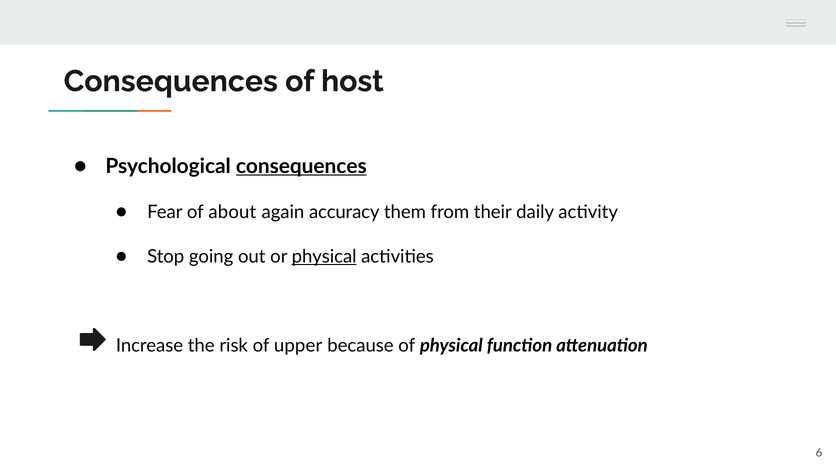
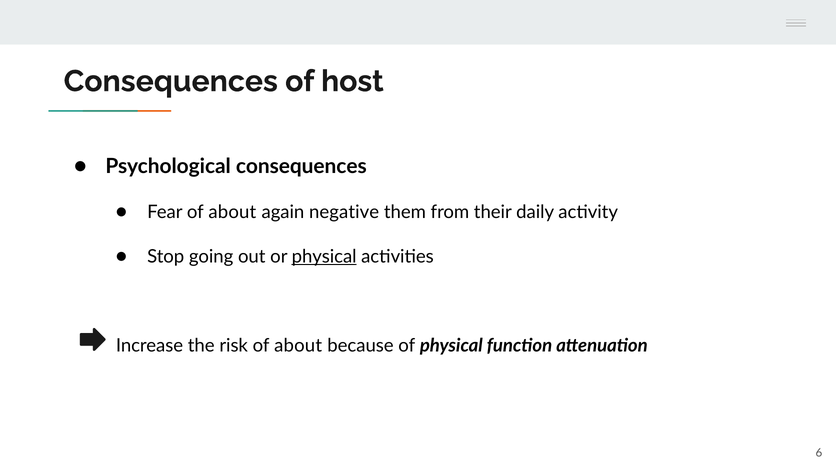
consequences underline: present -> none (301, 166)
accuracy: accuracy -> negative (344, 212)
risk of upper: upper -> about (298, 346)
